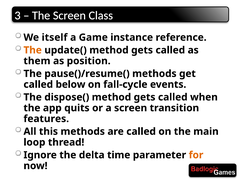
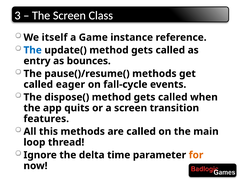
The colour: orange -> blue (33, 50)
them: them -> entry (37, 61)
position: position -> bounces (89, 61)
below: below -> eager (70, 85)
